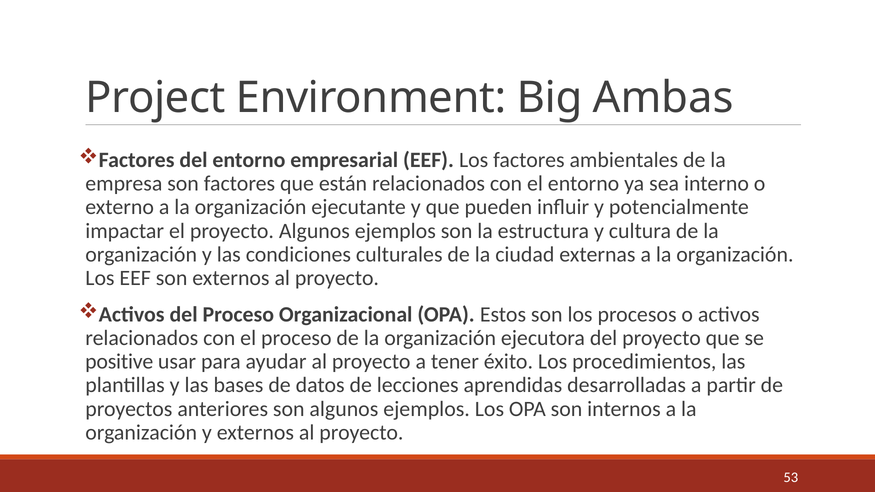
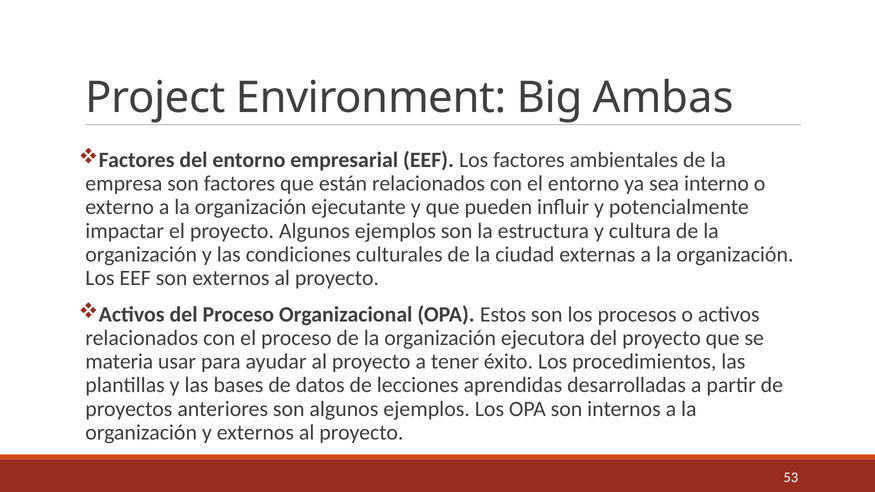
positive: positive -> materia (119, 362)
